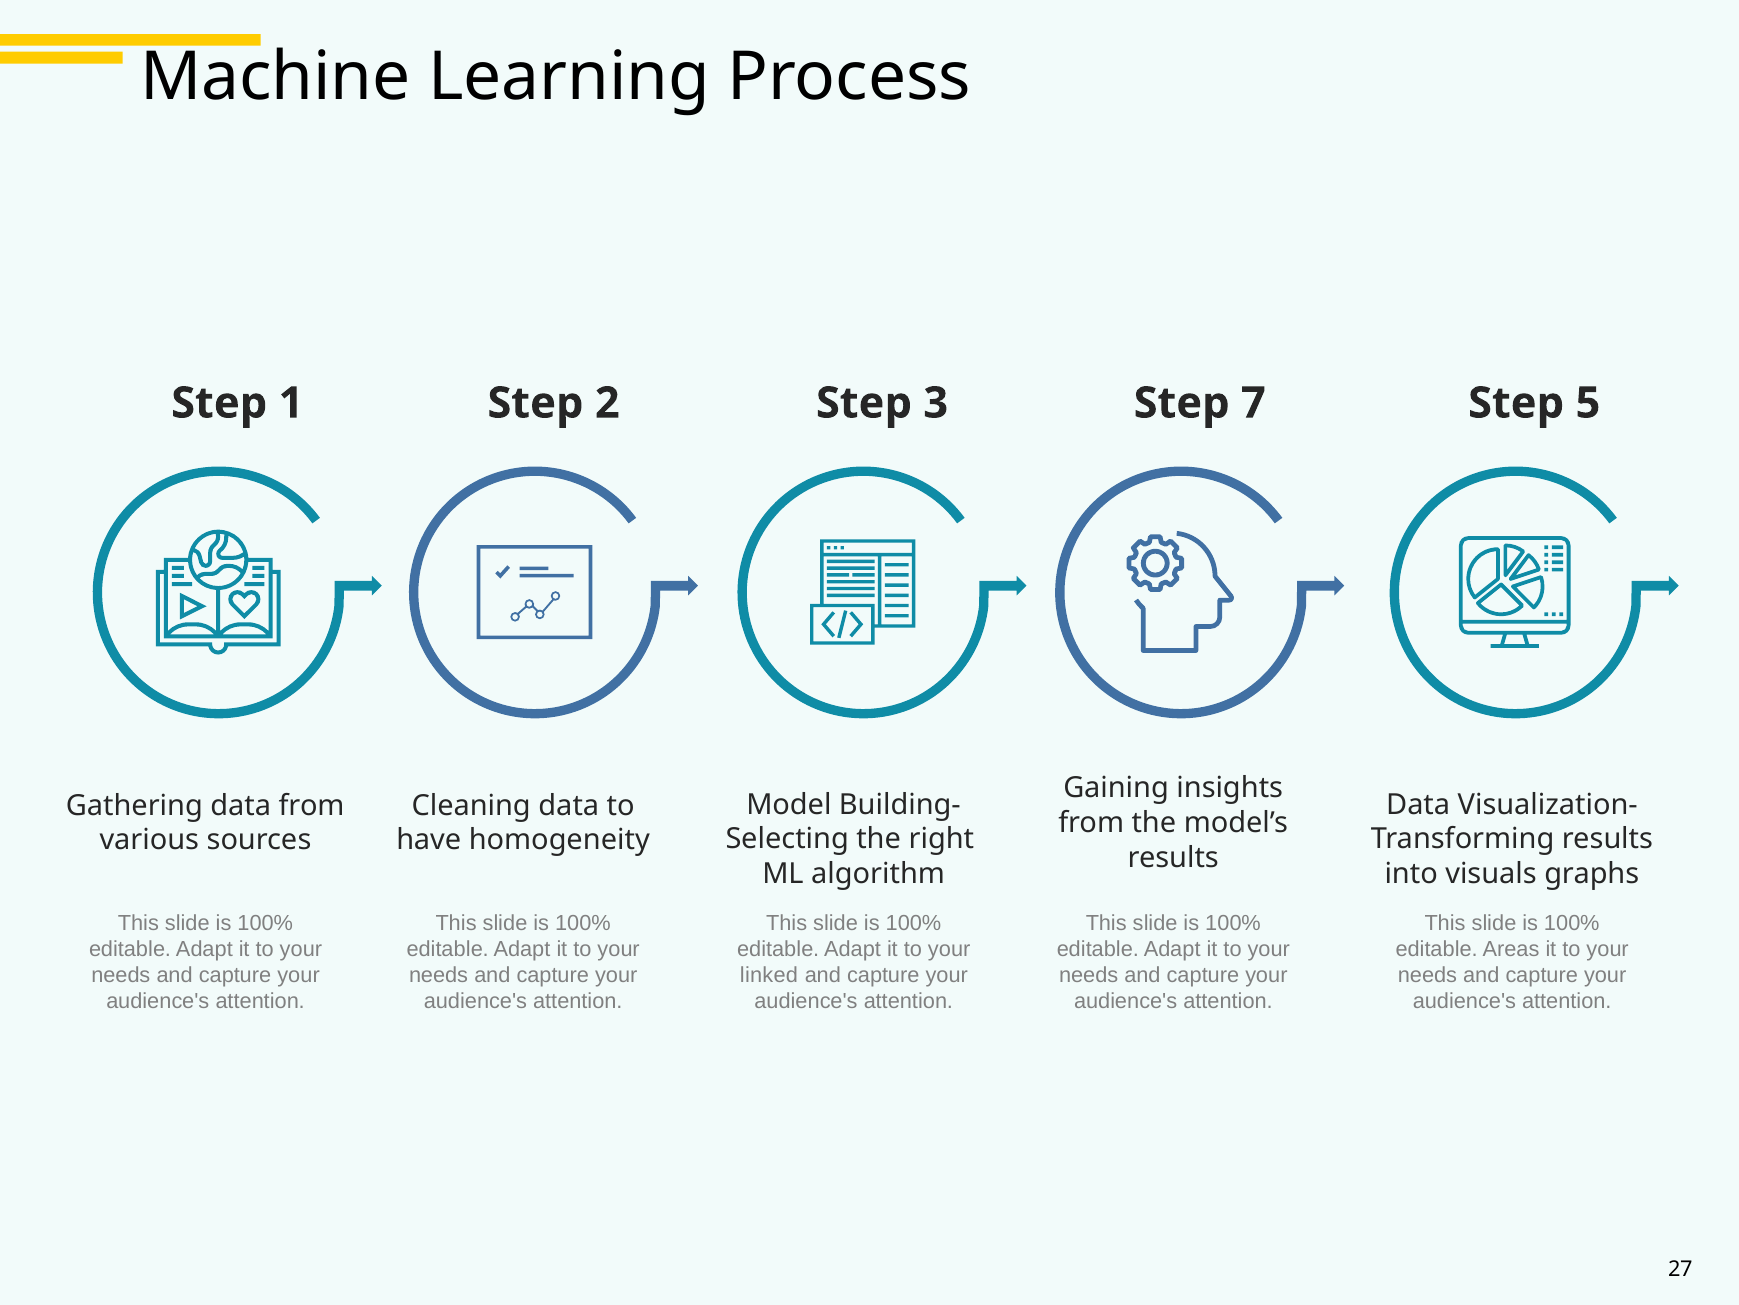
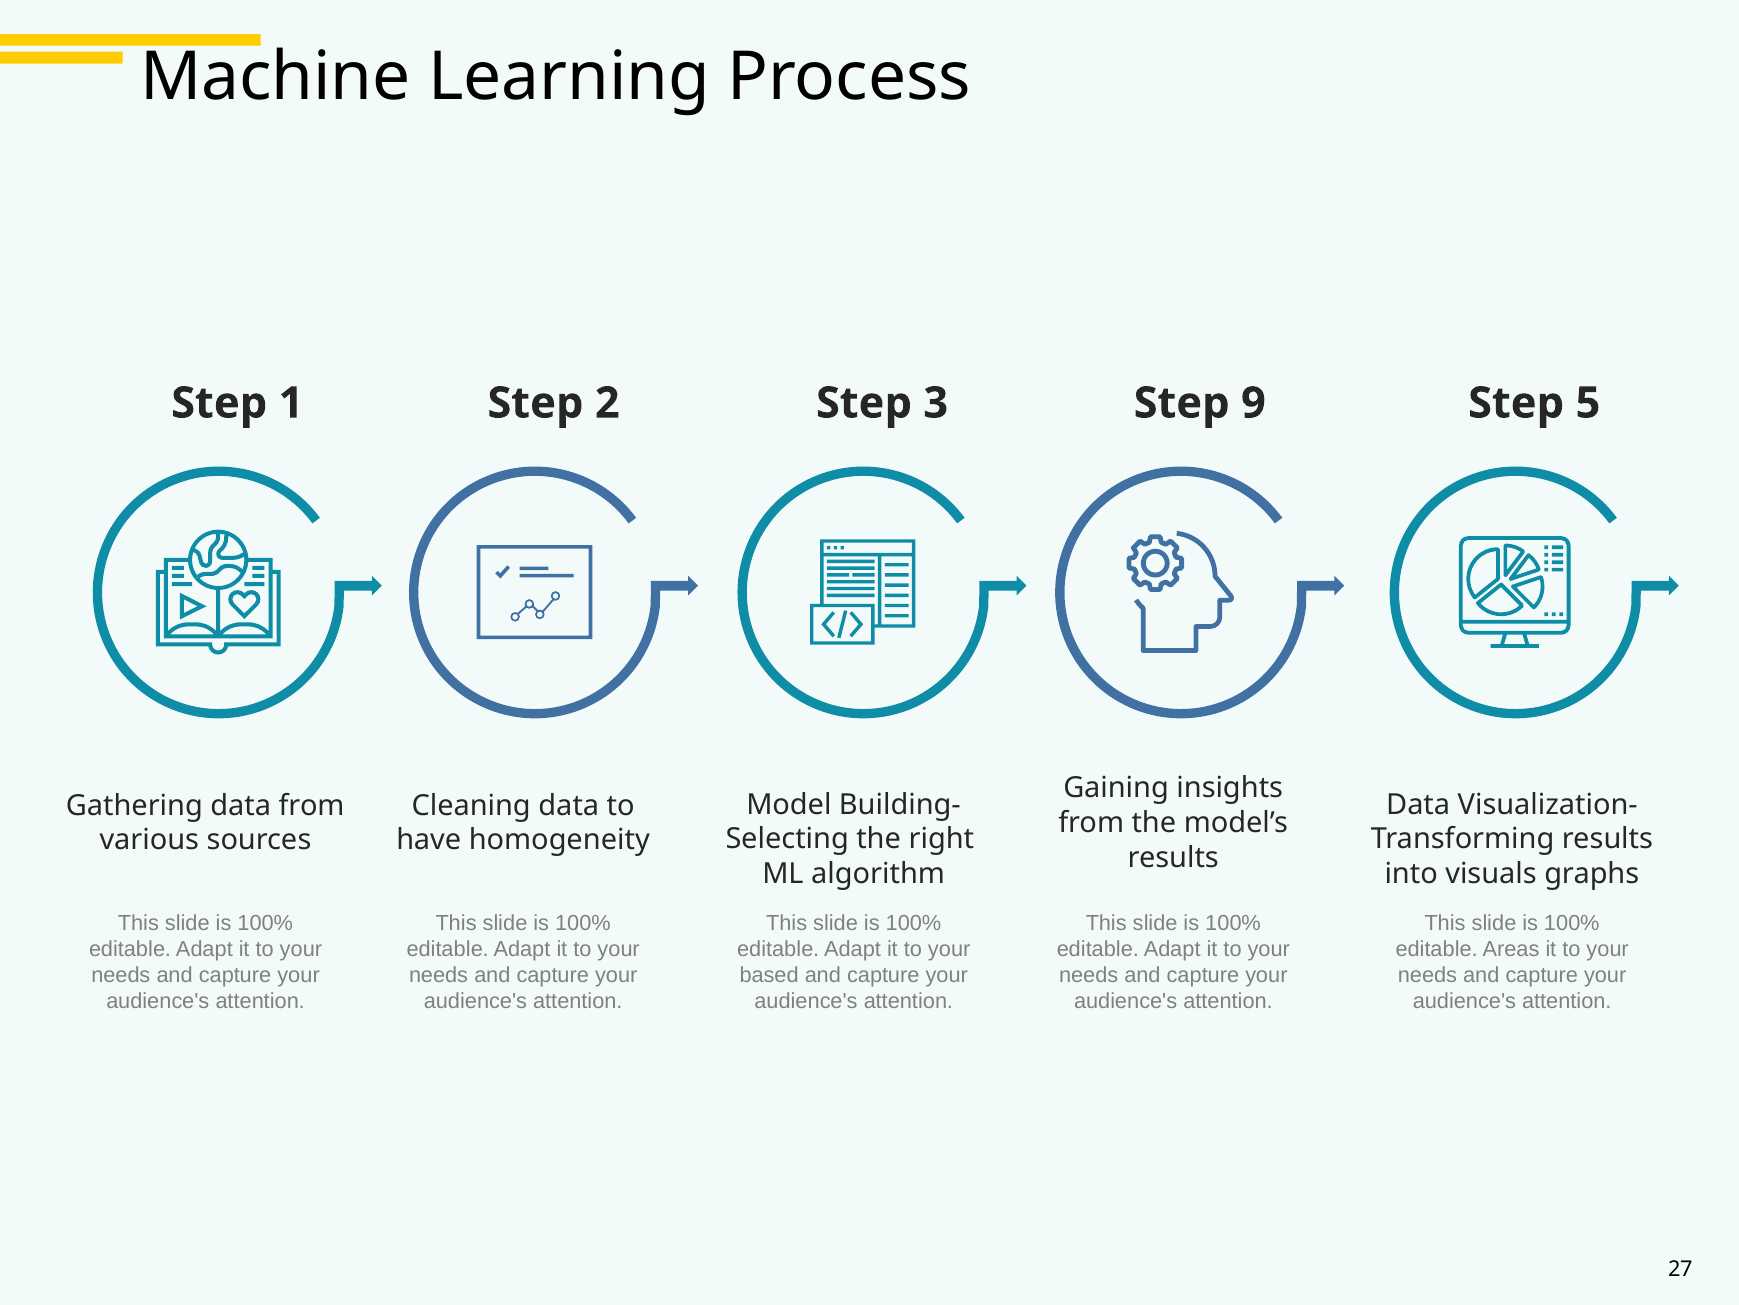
7: 7 -> 9 (1253, 403)
linked: linked -> based (769, 975)
